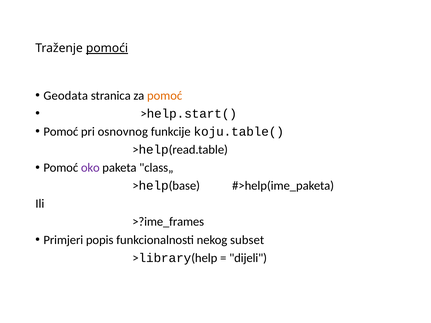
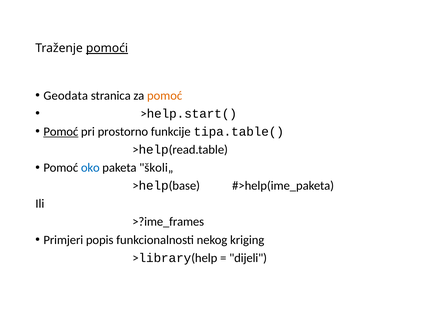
Pomoć underline: none -> present (61, 132)
osnovnog: osnovnog -> prostorno (123, 132)
koju.table(: koju.table( -> tipa.table( (239, 132)
oko colour: purple -> blue (90, 168)
class„: class„ -> školi„ (156, 168)
subset: subset -> kriging (247, 240)
